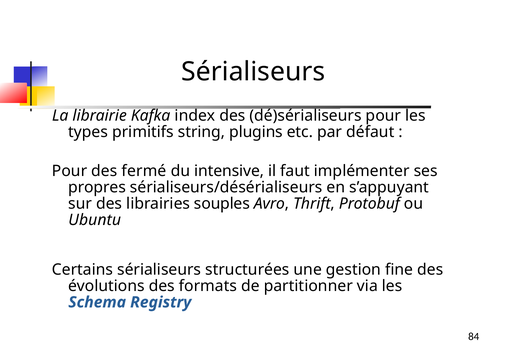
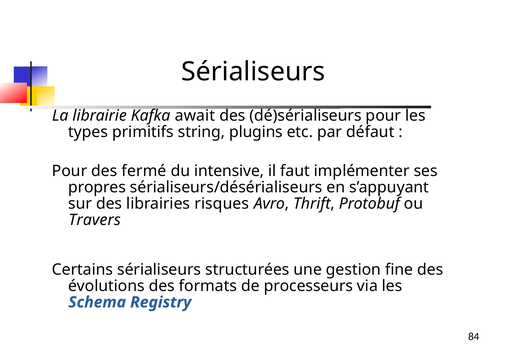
index: index -> await (195, 116)
souples: souples -> risques (222, 203)
Ubuntu: Ubuntu -> Travers (95, 220)
partitionner: partitionner -> processeurs (308, 286)
